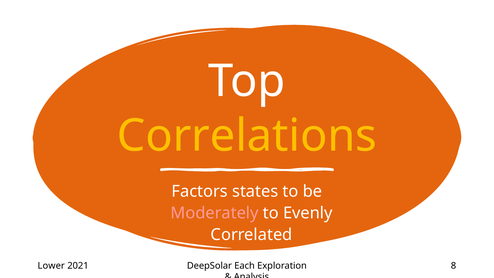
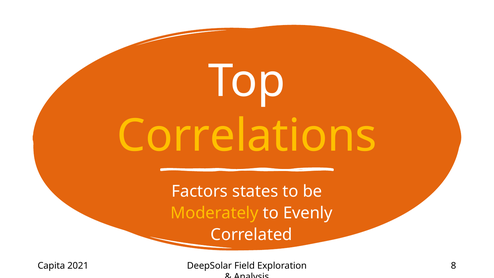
Moderately colour: pink -> yellow (215, 213)
Lower: Lower -> Capita (51, 266)
Each: Each -> Field (245, 266)
